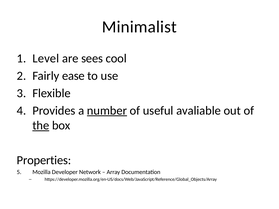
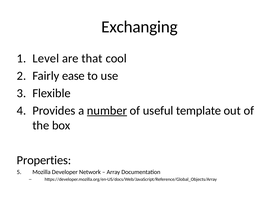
Minimalist: Minimalist -> Exchanging (140, 27)
sees: sees -> that (92, 59)
avaliable: avaliable -> template (199, 111)
the underline: present -> none (41, 126)
